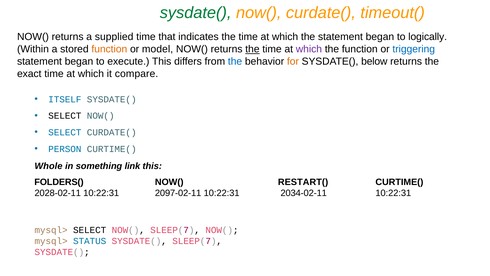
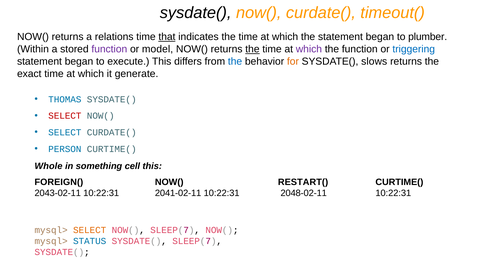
sysdate( colour: green -> black (196, 13)
supplied: supplied -> relations (114, 37)
that underline: none -> present (167, 37)
logically: logically -> plumber (428, 37)
function colour: orange -> purple (109, 49)
below: below -> slows (374, 61)
compare: compare -> generate (137, 74)
ITSELF: ITSELF -> THOMAS (65, 99)
SELECT colour: black -> red (65, 116)
link: link -> cell (132, 166)
FOLDERS(: FOLDERS( -> FOREIGN( (59, 182)
2028-02-11: 2028-02-11 -> 2043-02-11 (58, 193)
2097-02-11: 2097-02-11 -> 2041-02-11 (178, 193)
2034-02-11: 2034-02-11 -> 2048-02-11 (304, 193)
SELECT colour: black -> orange (90, 230)
